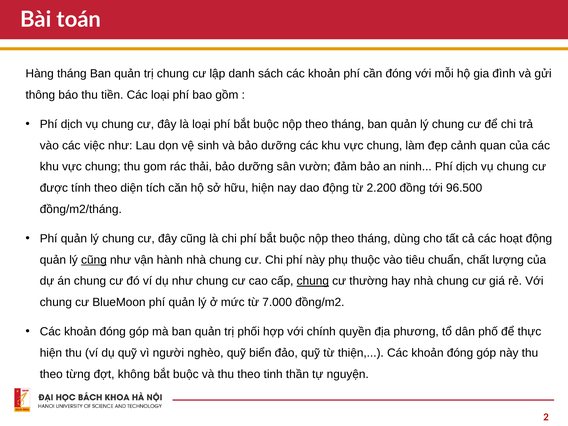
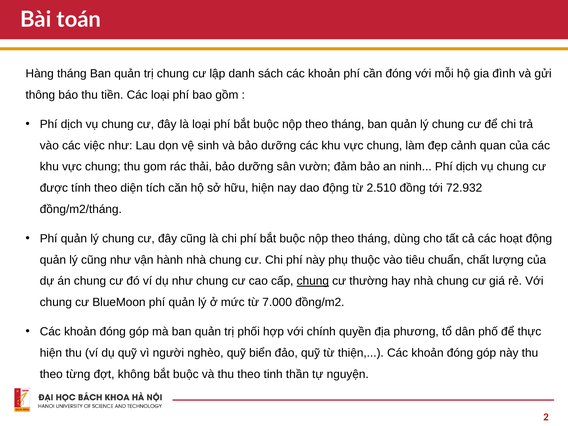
2.200: 2.200 -> 2.510 (381, 188)
96.500: 96.500 -> 72.932 (464, 188)
cũng underline: present -> none (94, 260)
